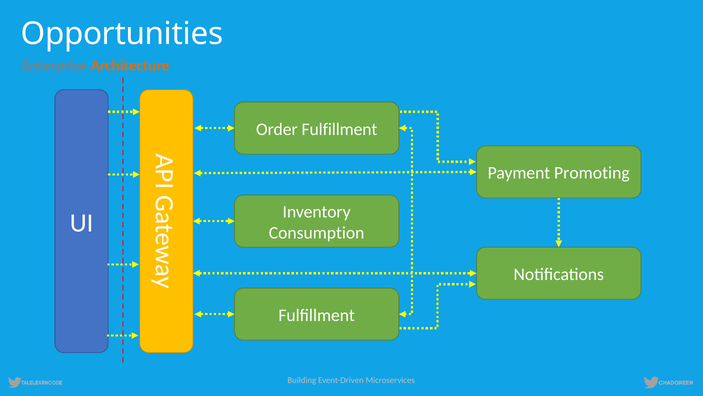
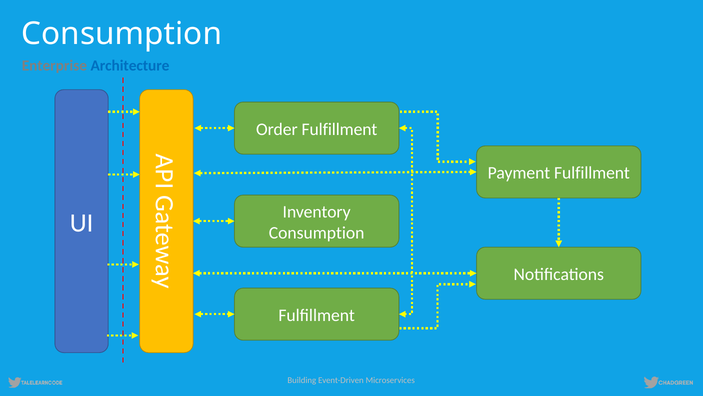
Opportunities: Opportunities -> Consumption (122, 34)
Architecture colour: orange -> blue (130, 66)
Payment Promoting: Promoting -> Fulfillment (592, 173)
